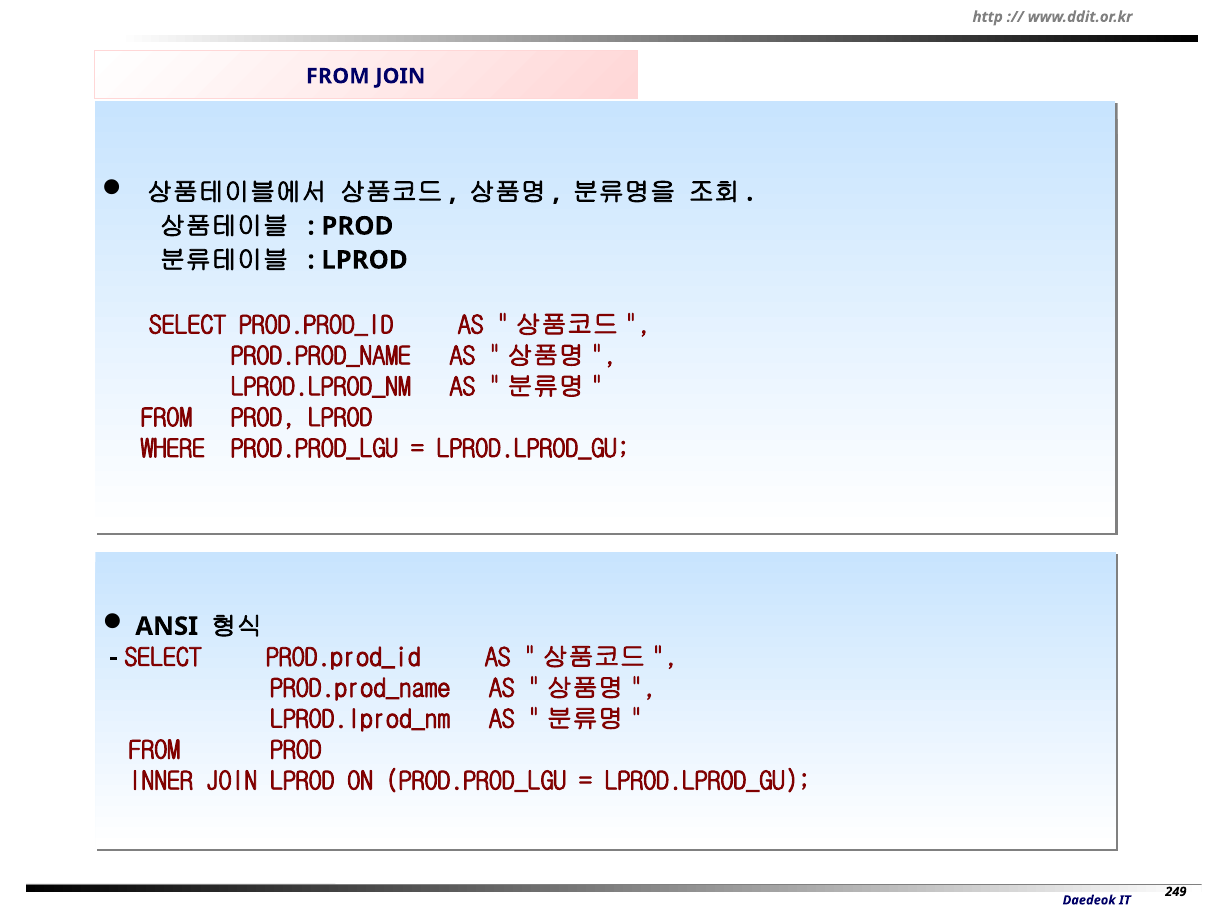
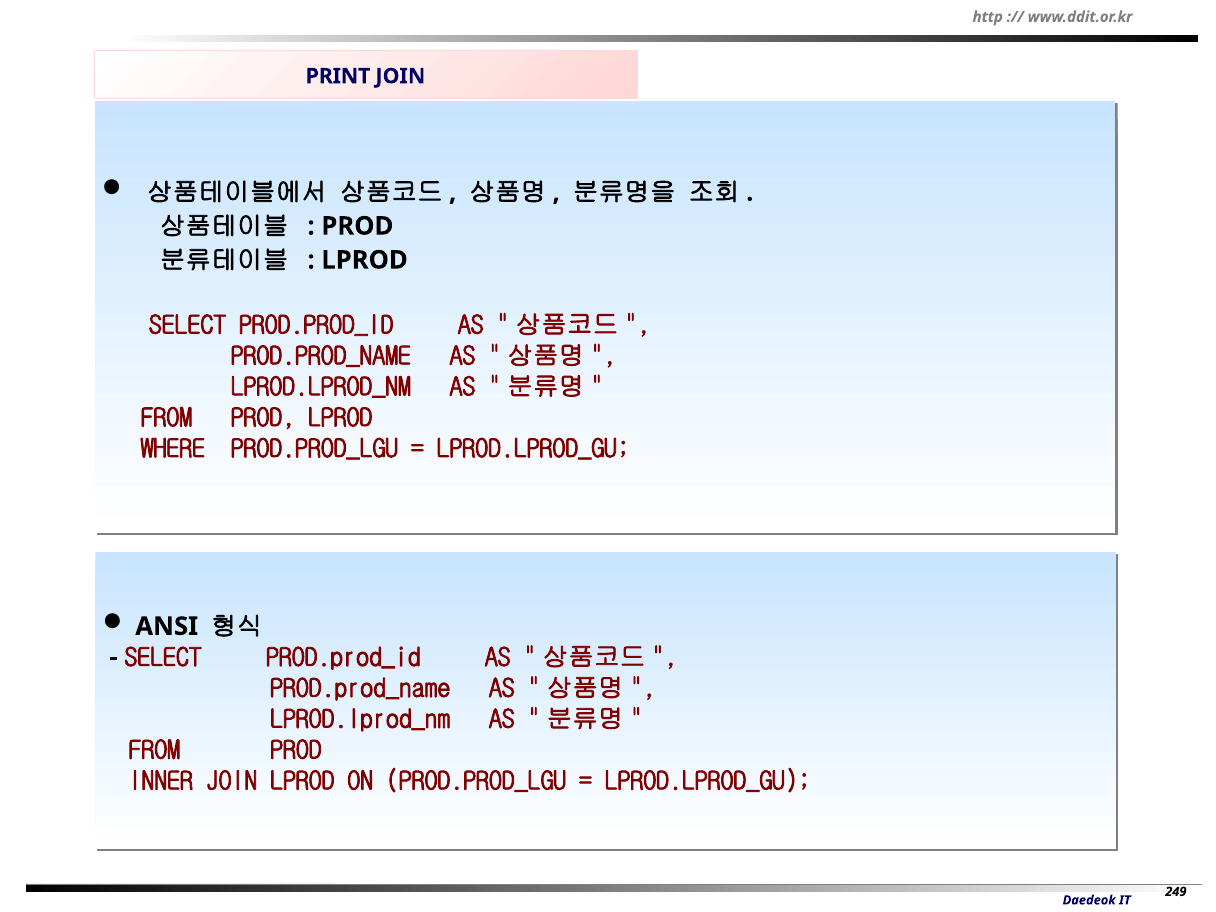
FROM: FROM -> PRINT (338, 76)
